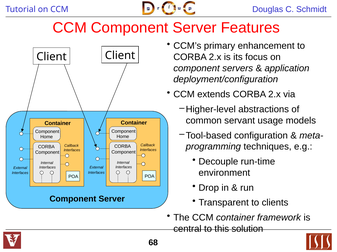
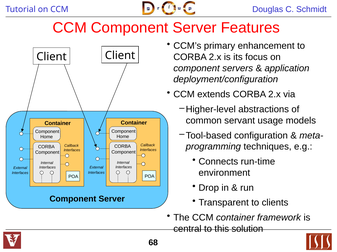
Decouple: Decouple -> Connects (218, 162)
